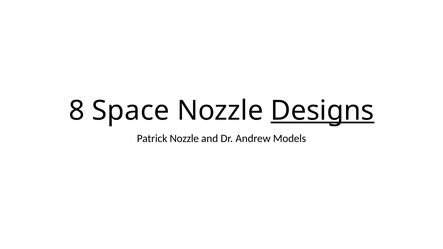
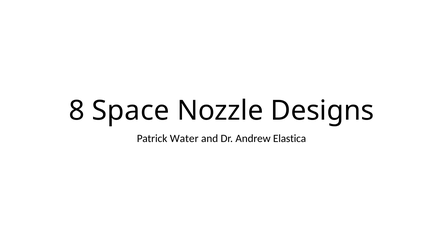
Designs underline: present -> none (322, 111)
Patrick Nozzle: Nozzle -> Water (184, 138)
Models: Models -> Elastica (290, 138)
